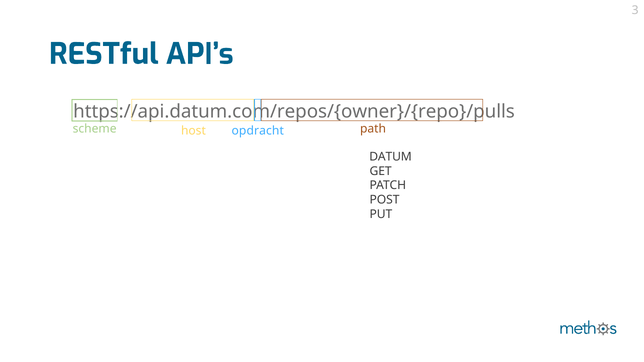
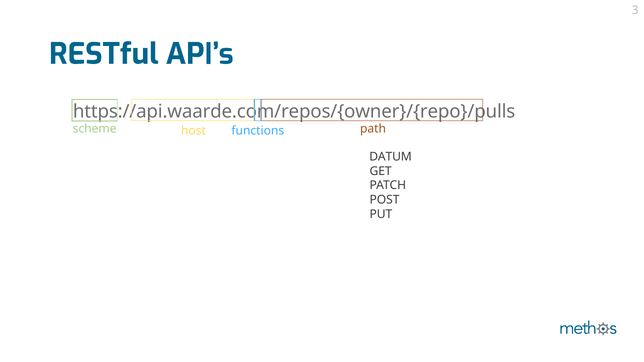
https://api.datum.com/repos/{owner}/{repo}/pulls: https://api.datum.com/repos/{owner}/{repo}/pulls -> https://api.waarde.com/repos/{owner}/{repo}/pulls (294, 111)
opdracht: opdracht -> functions (258, 131)
